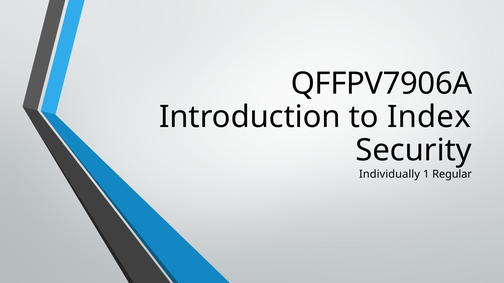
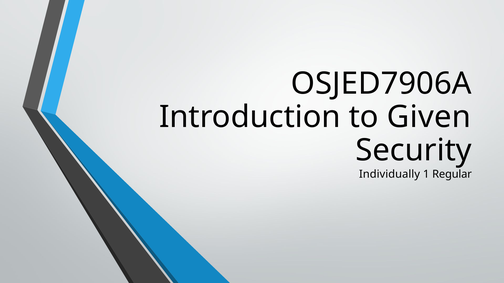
QFFPV7906A: QFFPV7906A -> OSJED7906A (381, 84)
Index: Index -> Given (429, 117)
